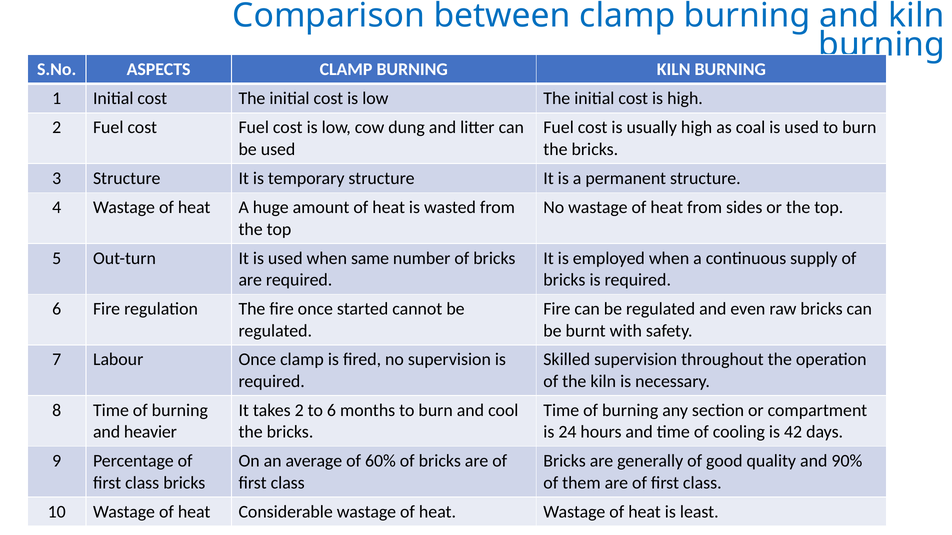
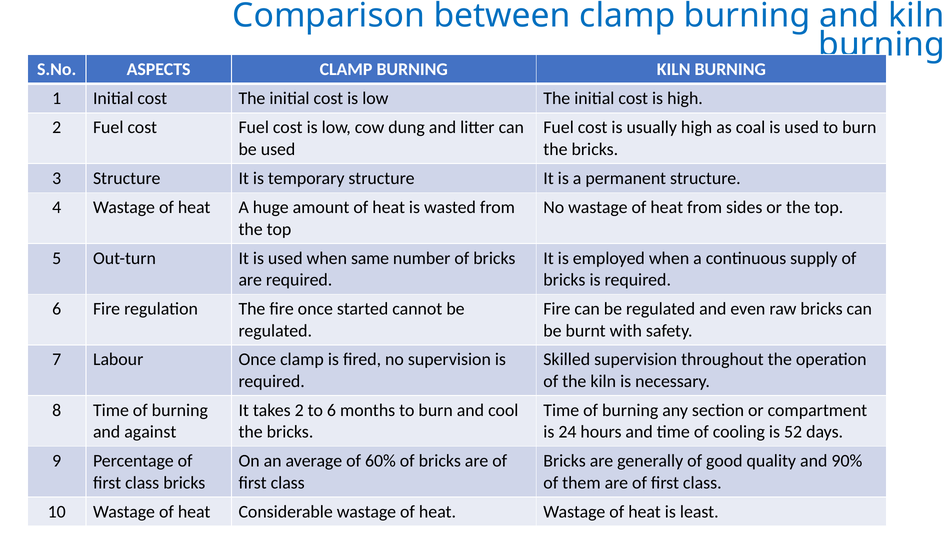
heavier: heavier -> against (150, 432)
42: 42 -> 52 (793, 432)
